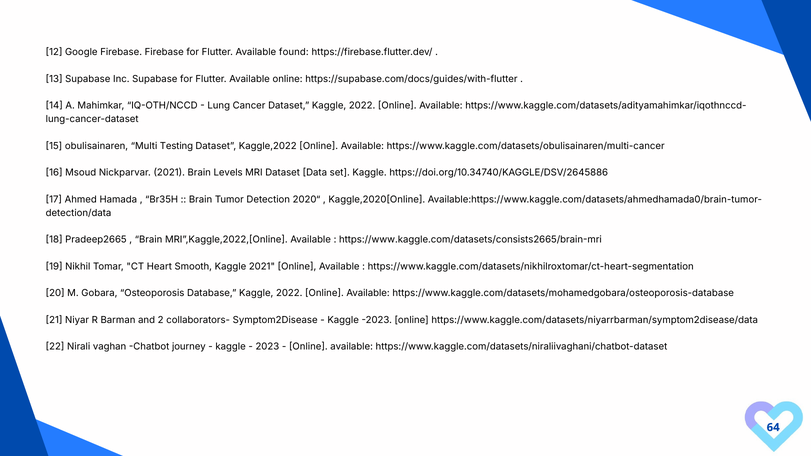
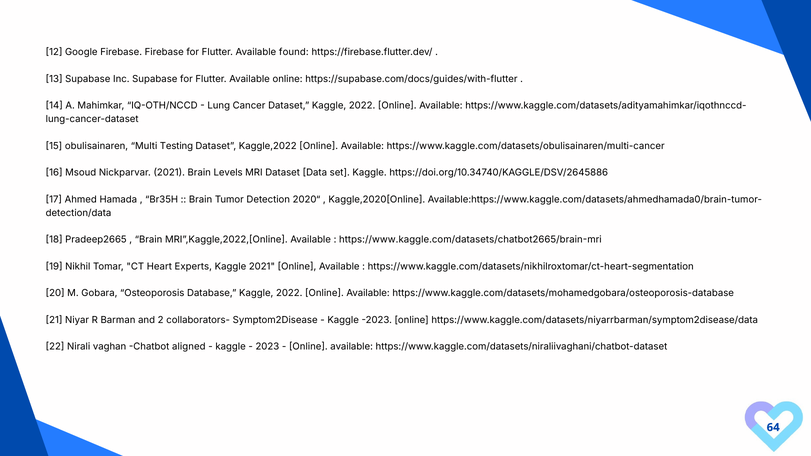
https://www.kaggle.com/datasets/consists2665/brain-mri: https://www.kaggle.com/datasets/consists2665/brain-mri -> https://www.kaggle.com/datasets/chatbot2665/brain-mri (470, 240)
Smooth: Smooth -> Experts (193, 267)
journey: journey -> aligned (189, 347)
